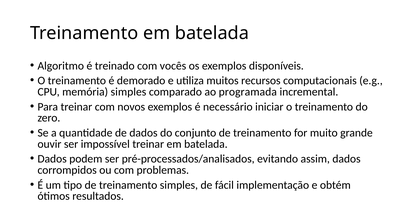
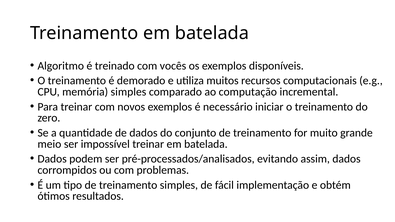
programada: programada -> computação (248, 92)
ouvir: ouvir -> meio (49, 144)
